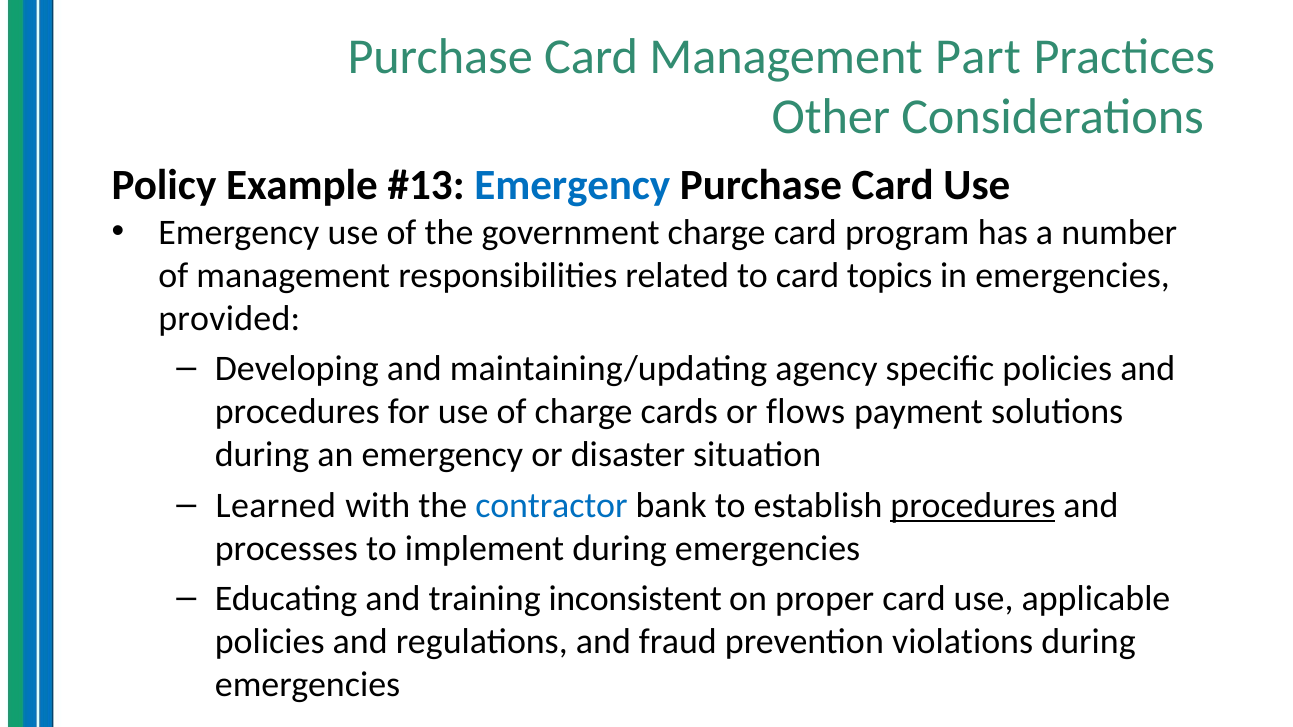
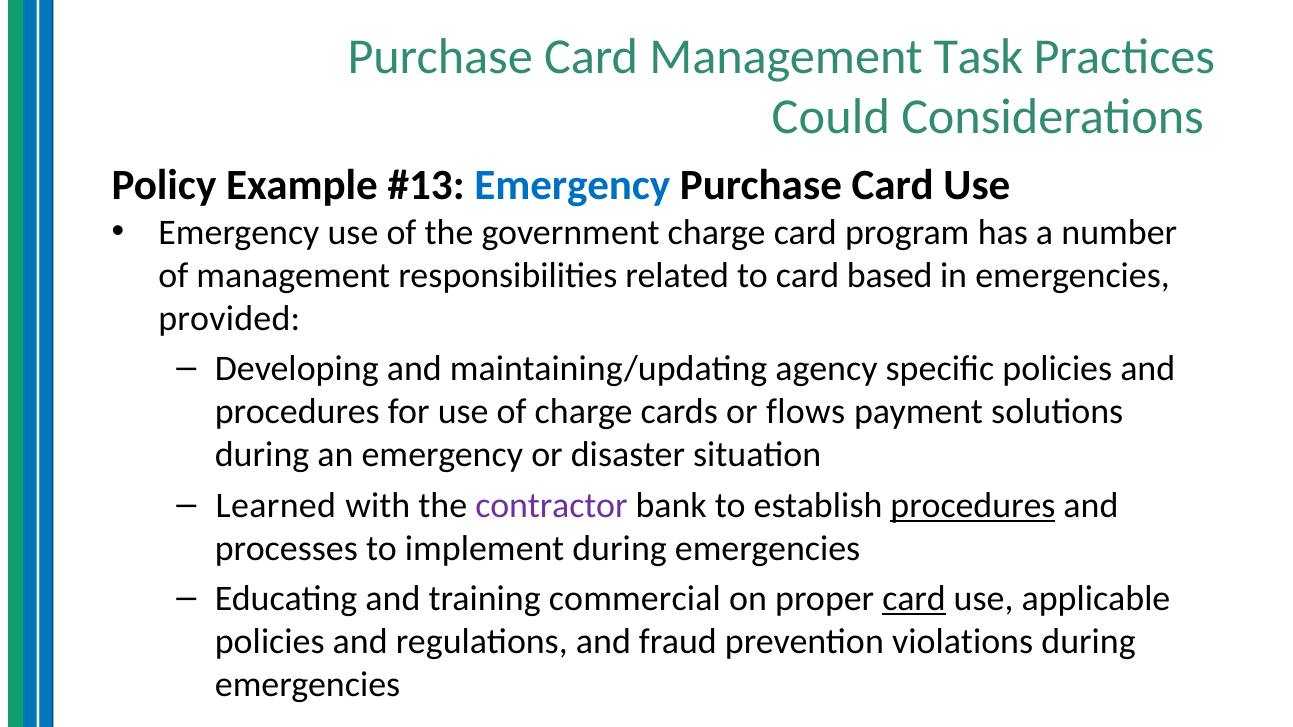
Part: Part -> Task (978, 57)
Other: Other -> Could (831, 117)
topics: topics -> based (890, 276)
contractor colour: blue -> purple (551, 506)
inconsistent: inconsistent -> commercial (635, 599)
card underline: none -> present (914, 599)
